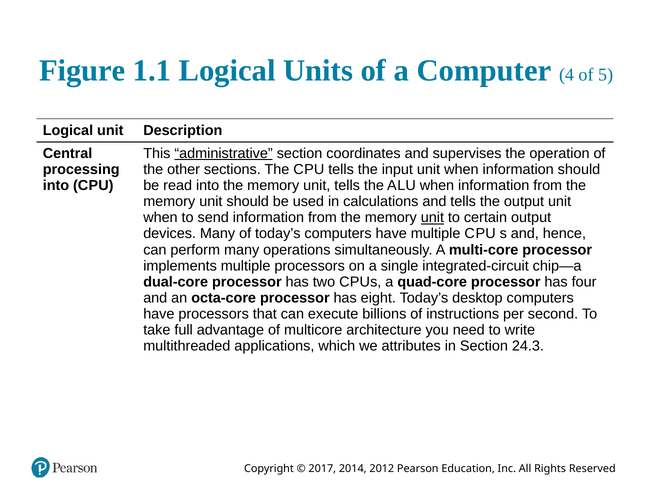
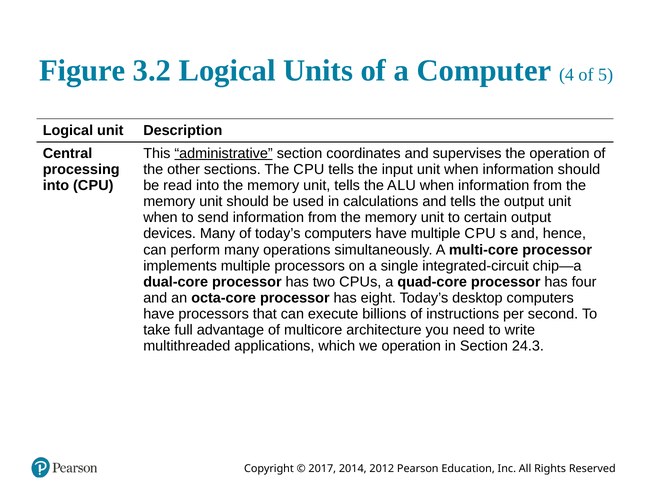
1.1: 1.1 -> 3.2 (152, 71)
unit underline: present -> none (432, 217)
we attributes: attributes -> operation (411, 346)
